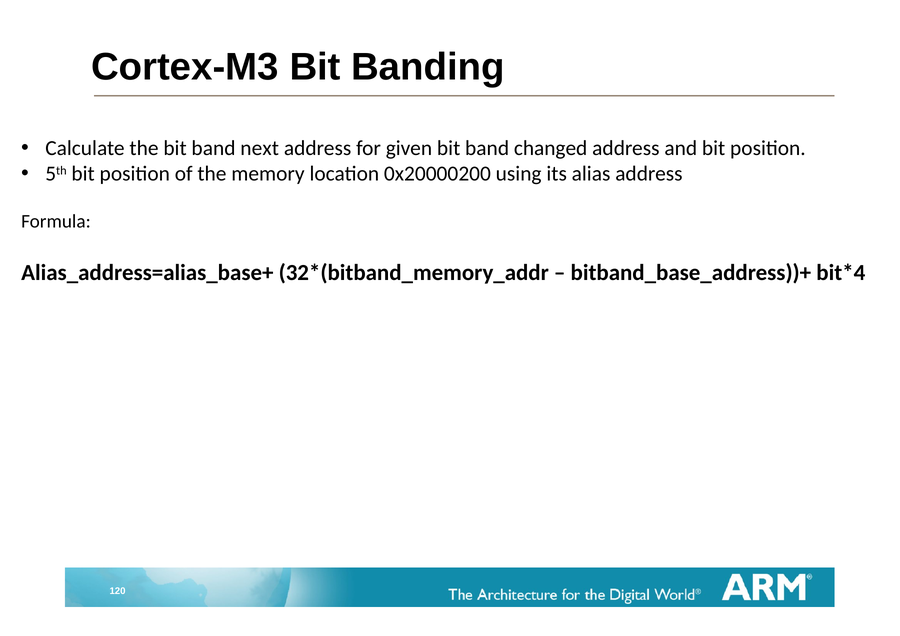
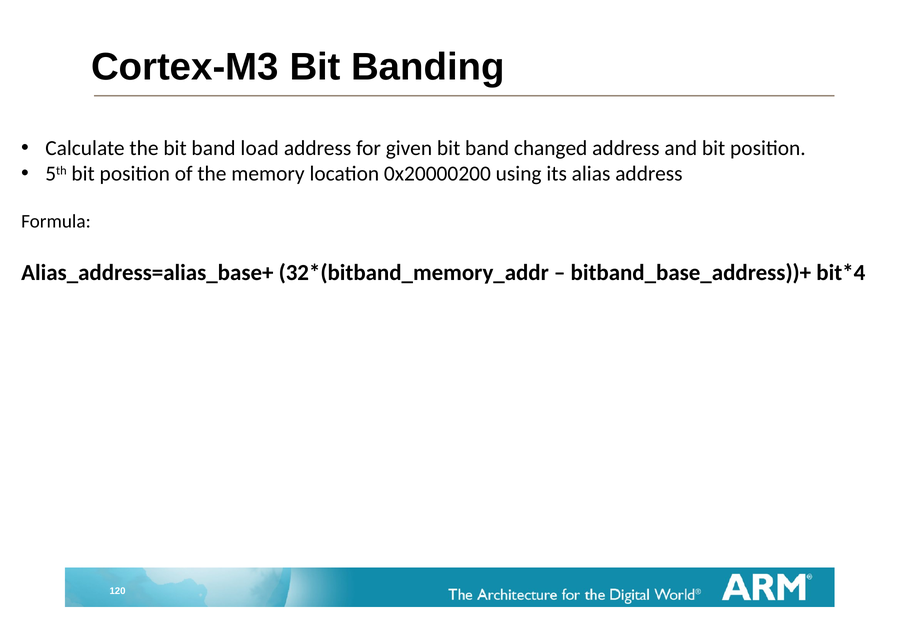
next: next -> load (260, 148)
